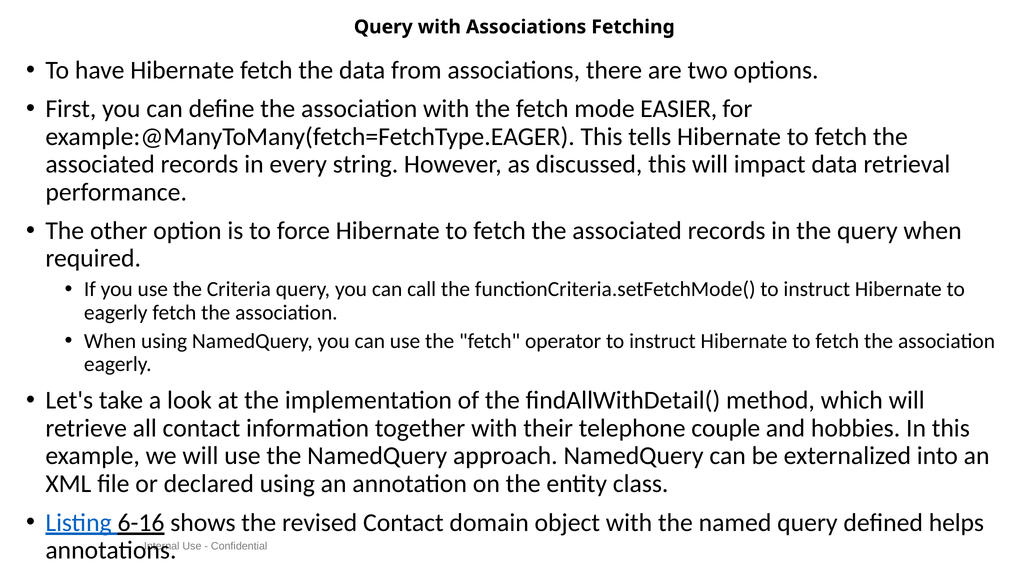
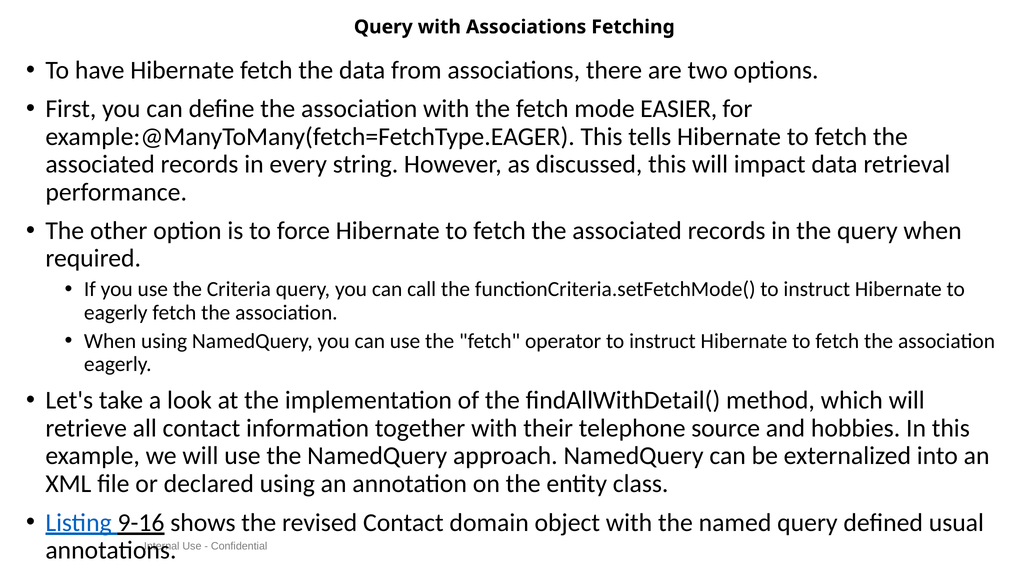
couple: couple -> source (726, 428)
6-16: 6-16 -> 9-16 (141, 522)
helps: helps -> usual (956, 522)
